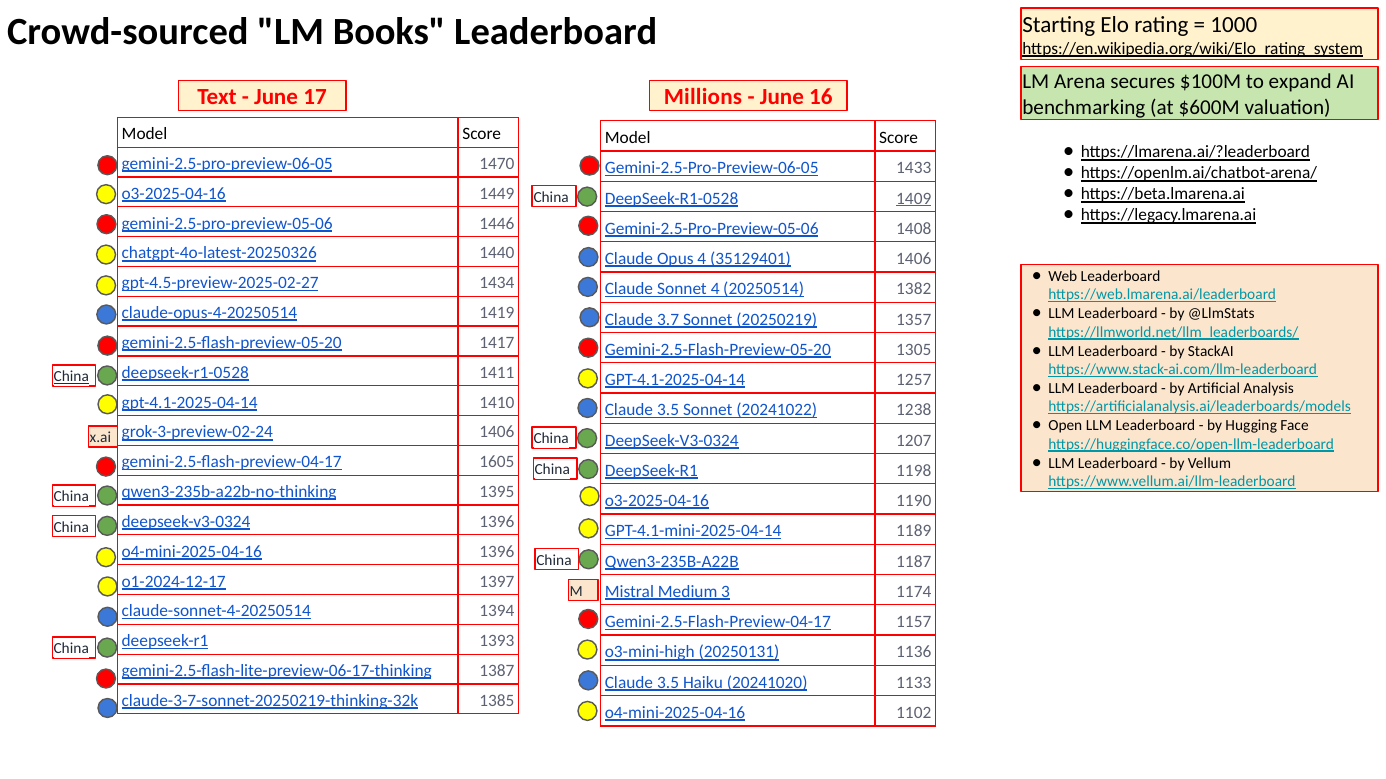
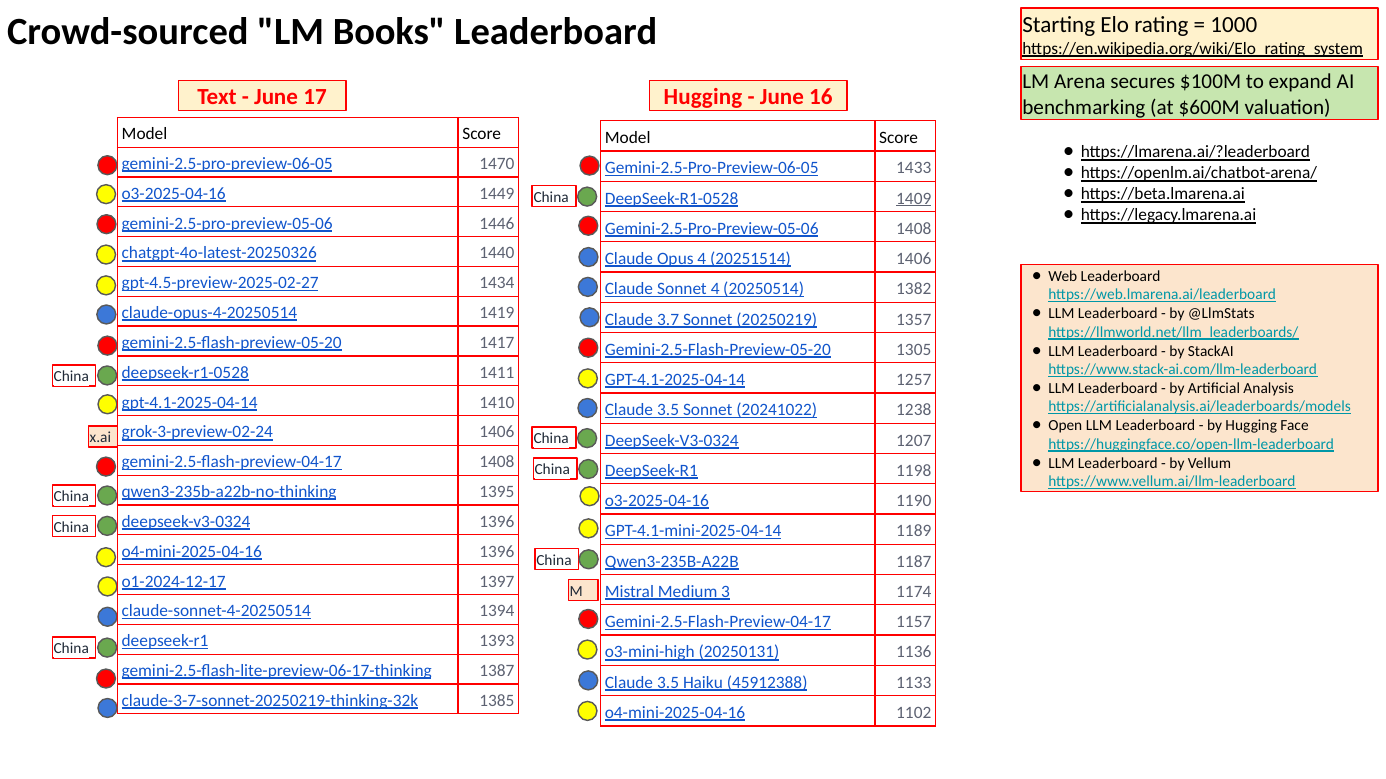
17 Millions: Millions -> Hugging (703, 97)
35129401: 35129401 -> 20251514 (750, 259)
China underline: present -> none (71, 377)
gemini-2.5-flash-preview-04-17 1605: 1605 -> 1408 (497, 462)
20241020: 20241020 -> 45912388 (767, 683)
